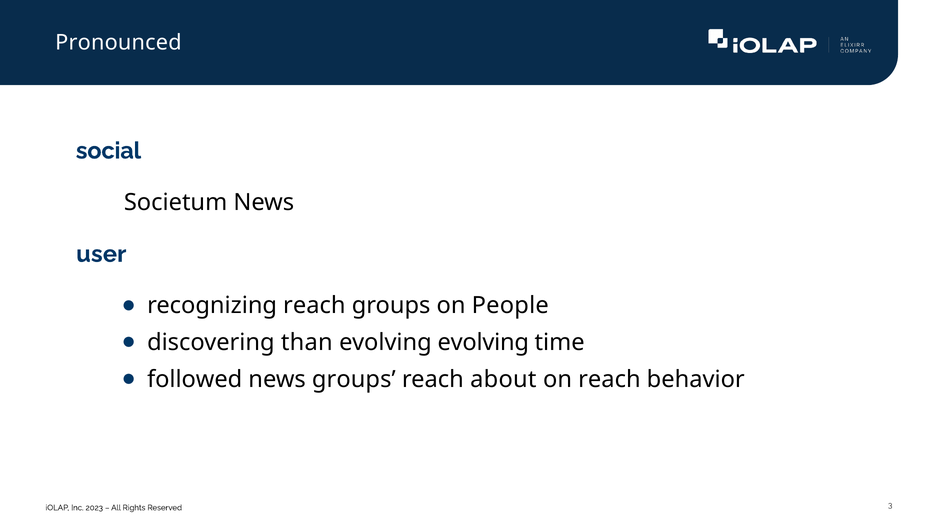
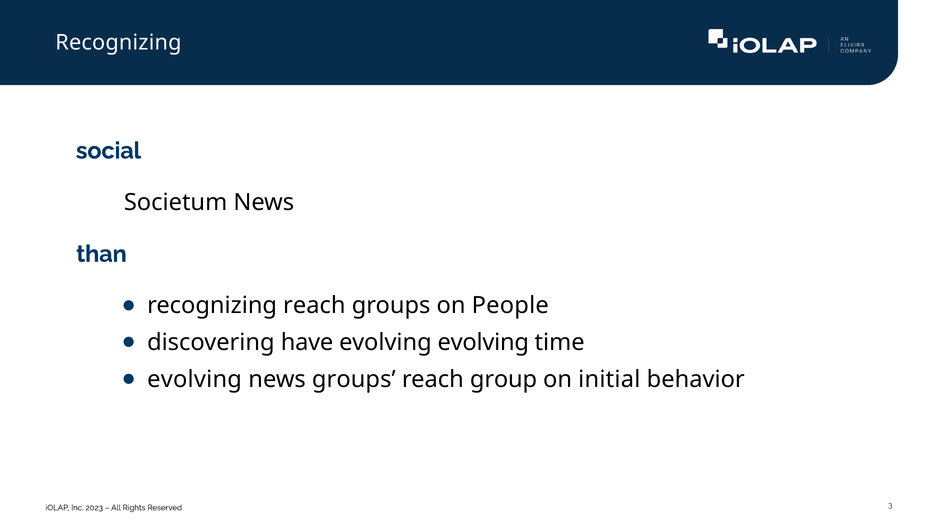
Pronounced: Pronounced -> Recognizing (118, 42)
user: user -> than (101, 254)
than: than -> have (307, 343)
followed: followed -> evolving (195, 379)
about: about -> group (504, 379)
on reach: reach -> initial (609, 379)
